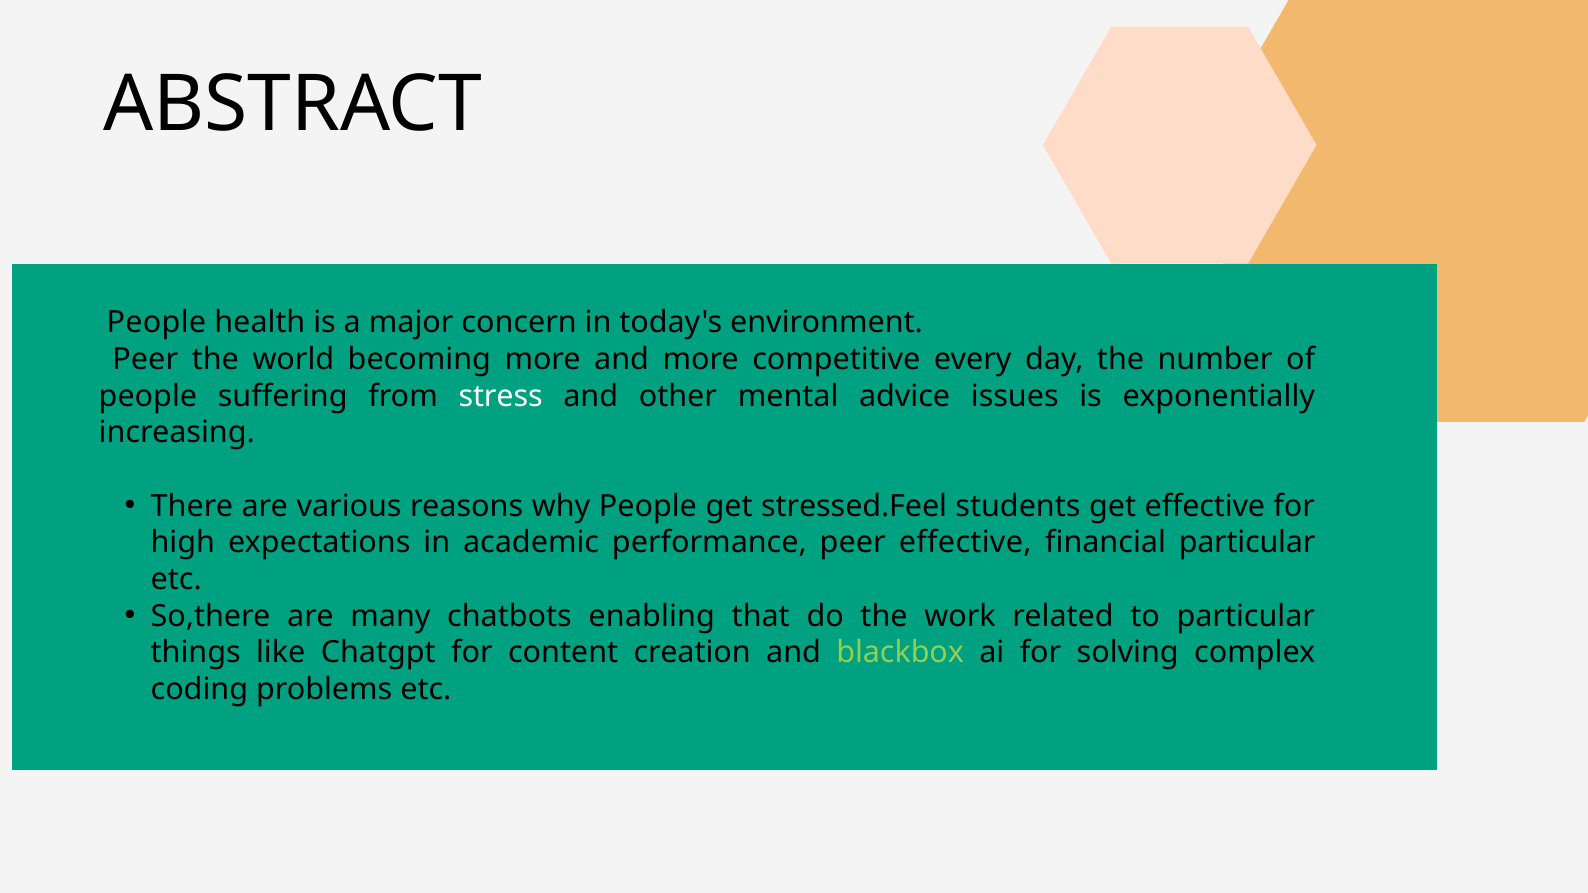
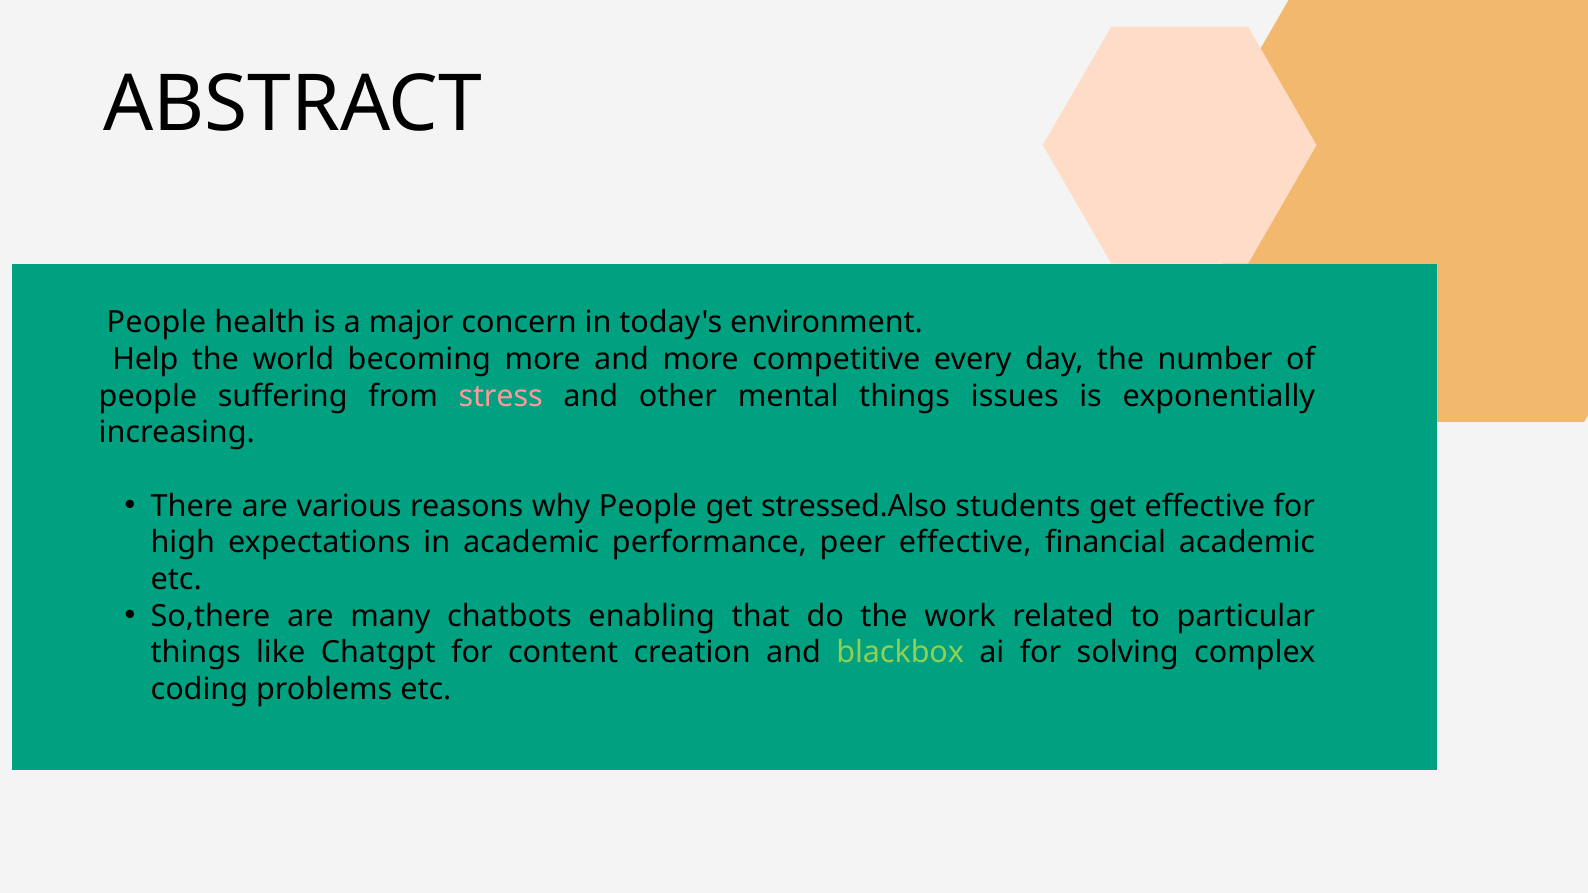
Peer: Peer -> Help (145, 360)
stress colour: white -> pink (501, 396)
mental advice: advice -> things (905, 396)
stressed.Feel: stressed.Feel -> stressed.Also (854, 506)
financial particular: particular -> academic (1247, 543)
